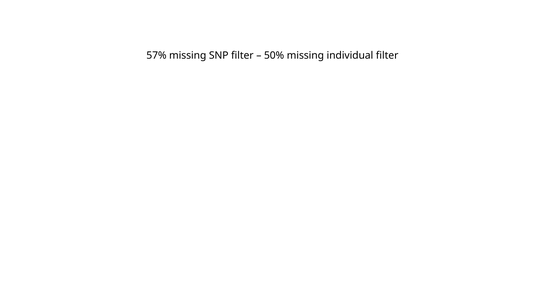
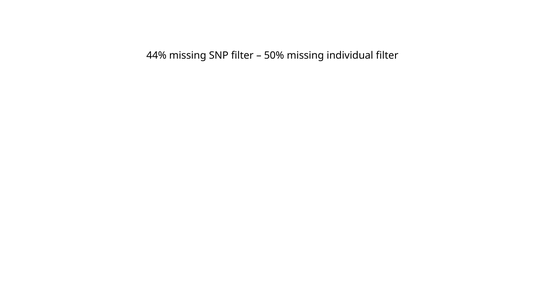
57%: 57% -> 44% (156, 56)
